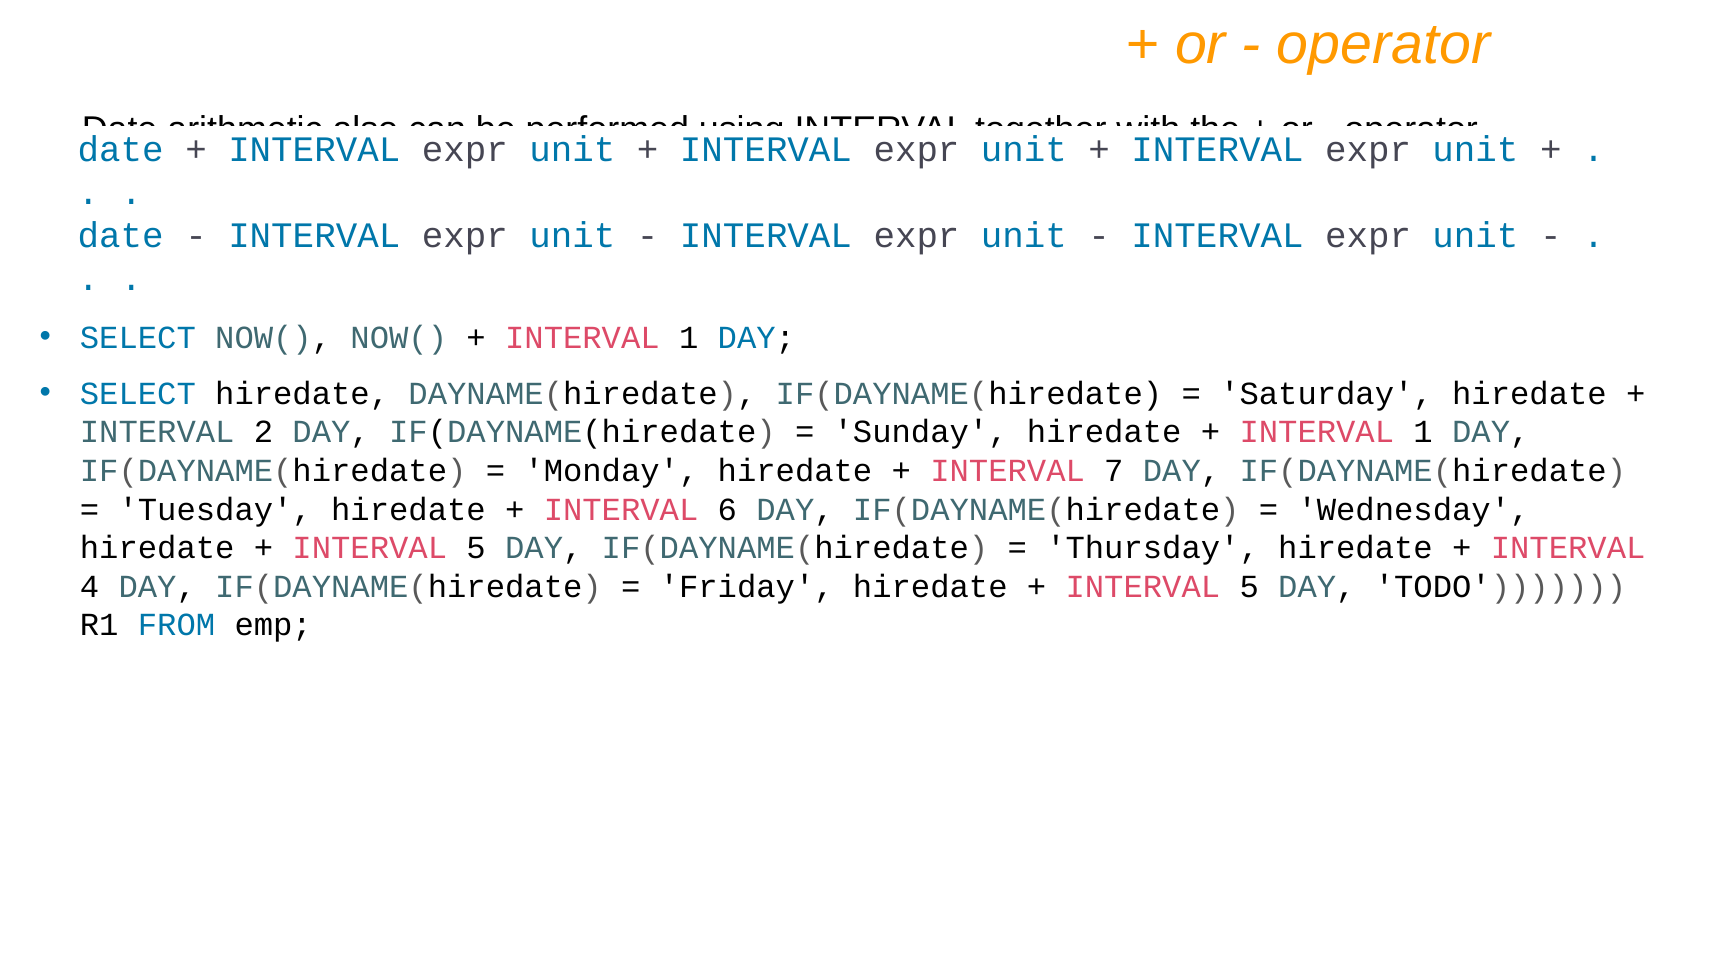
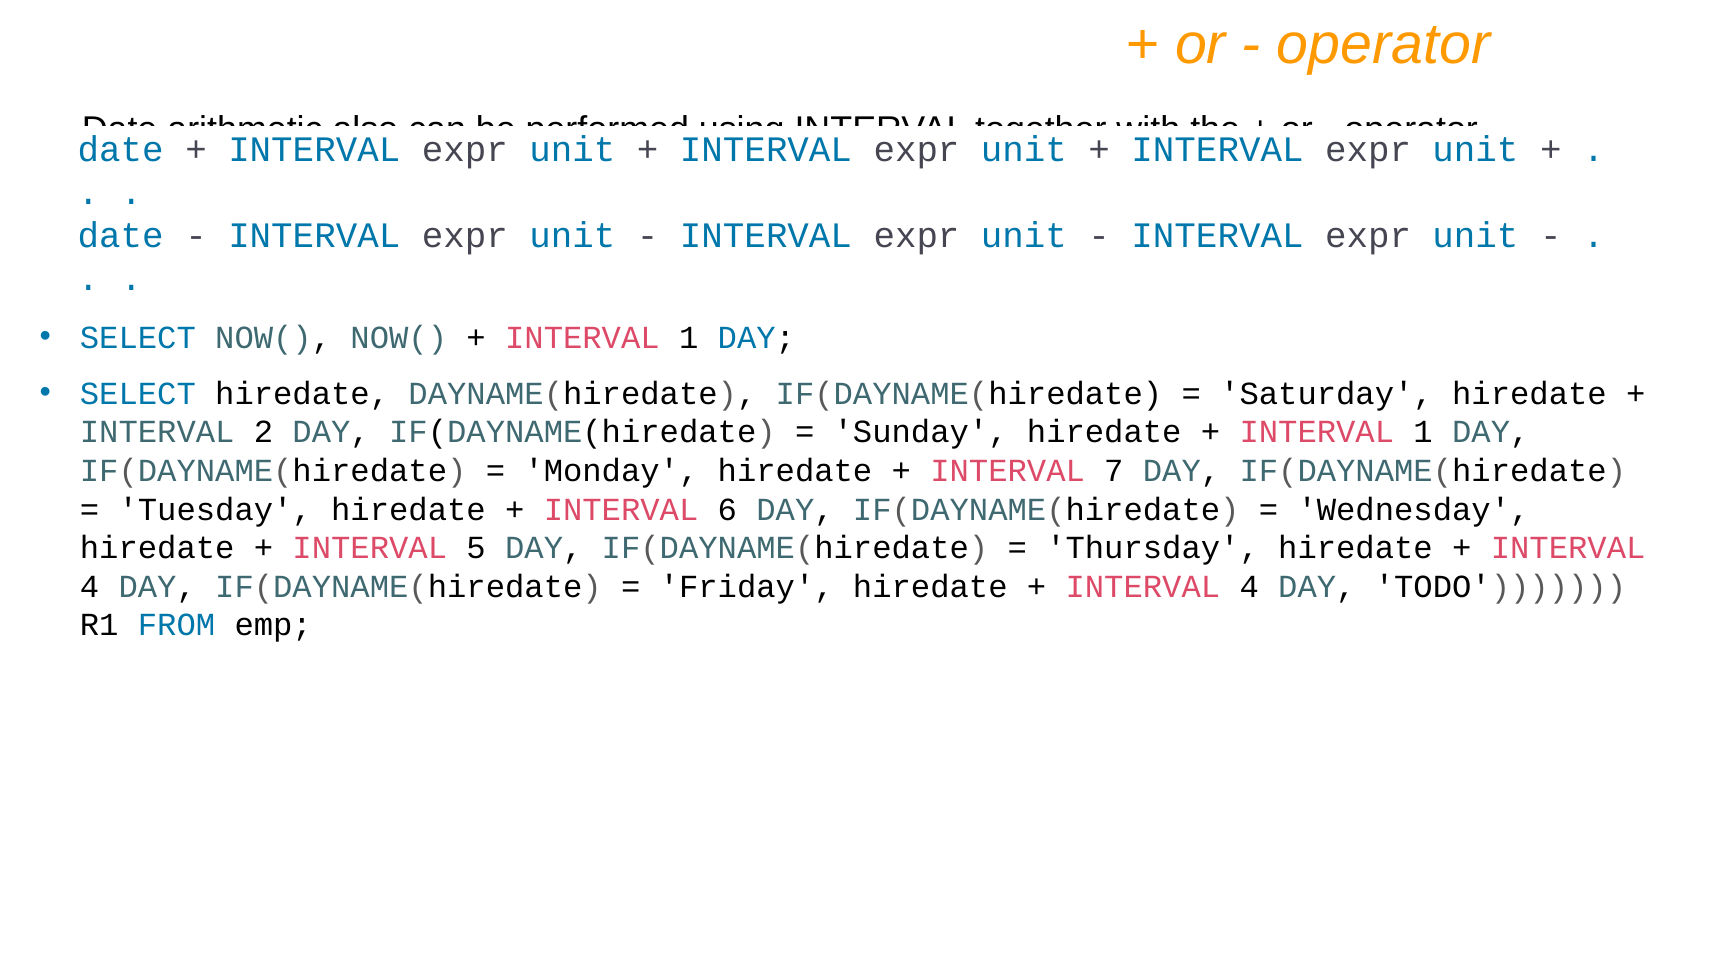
5: 5 -> 4 (1249, 587)
